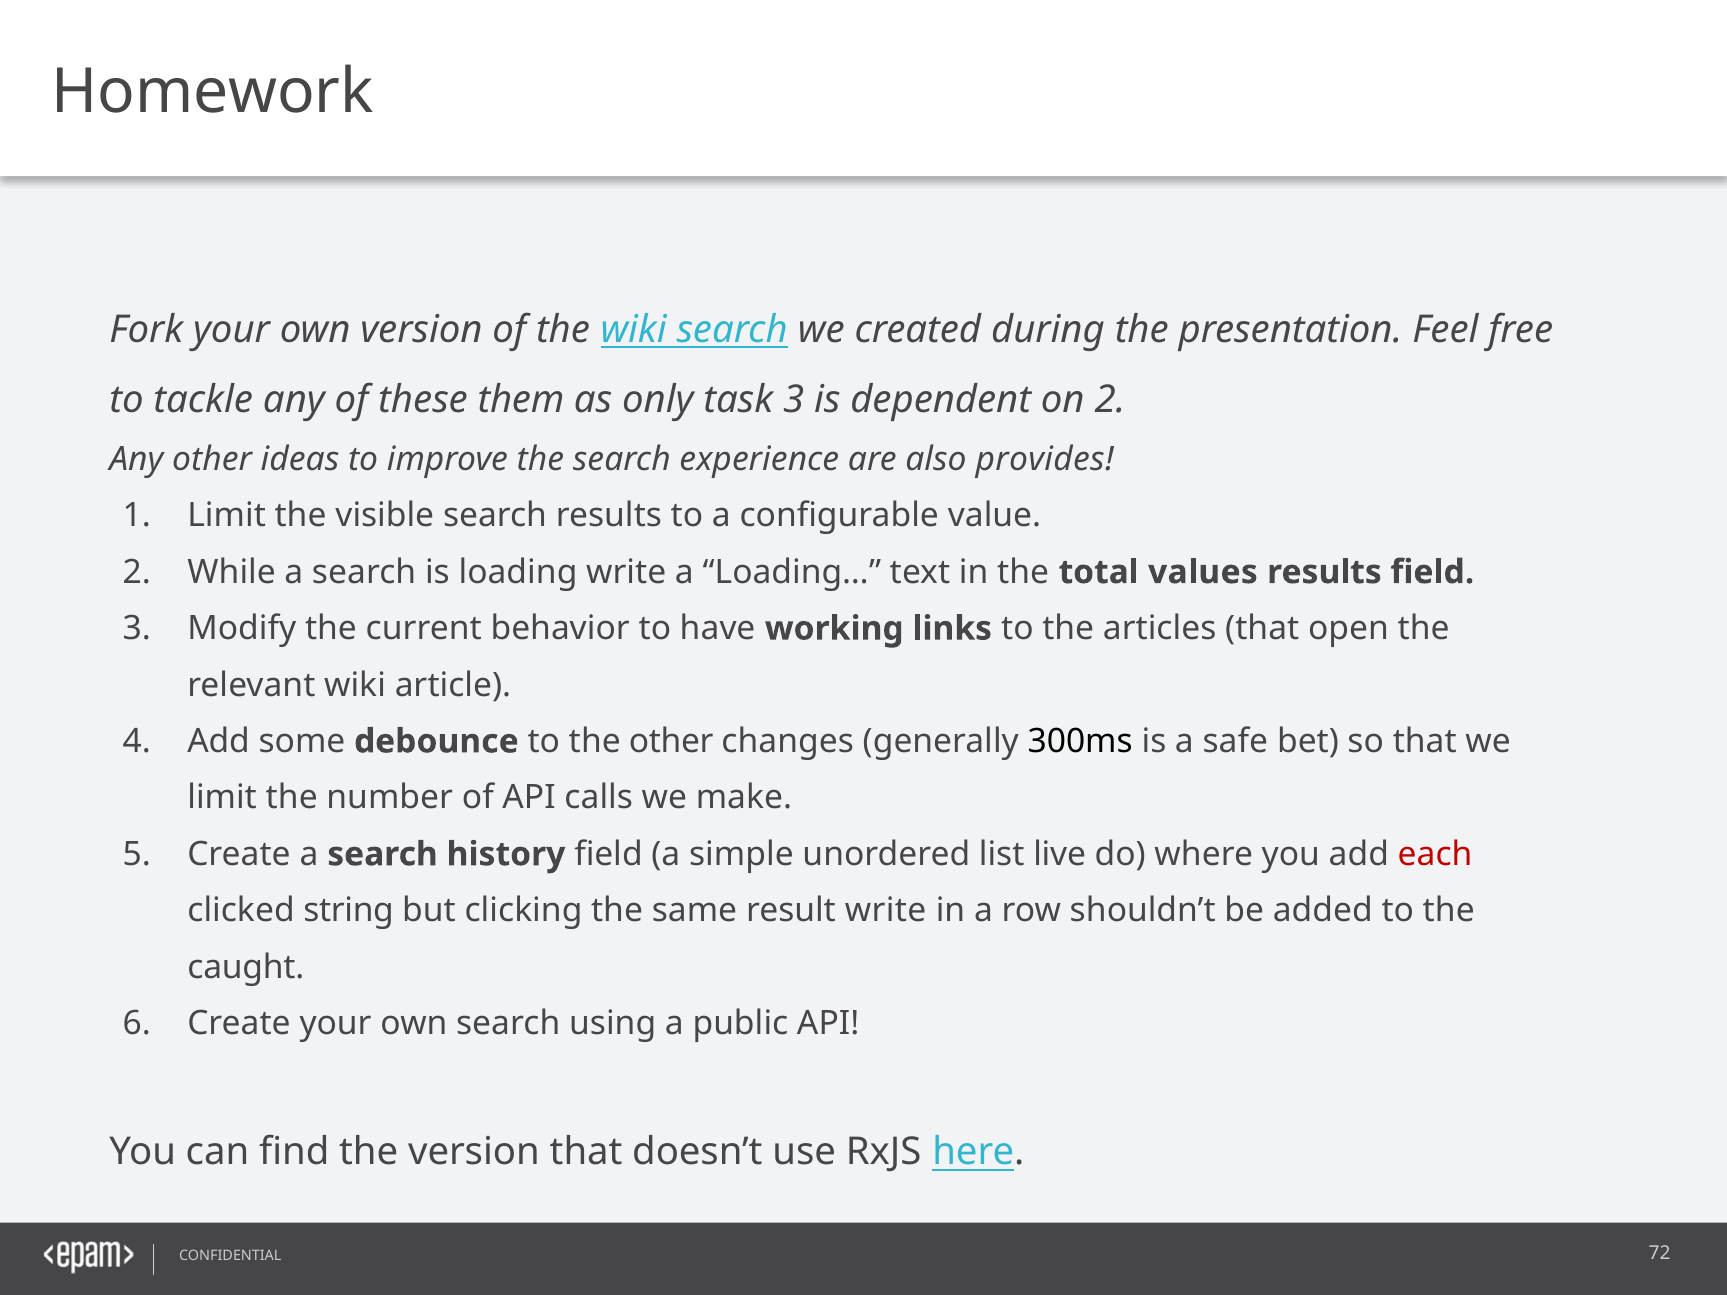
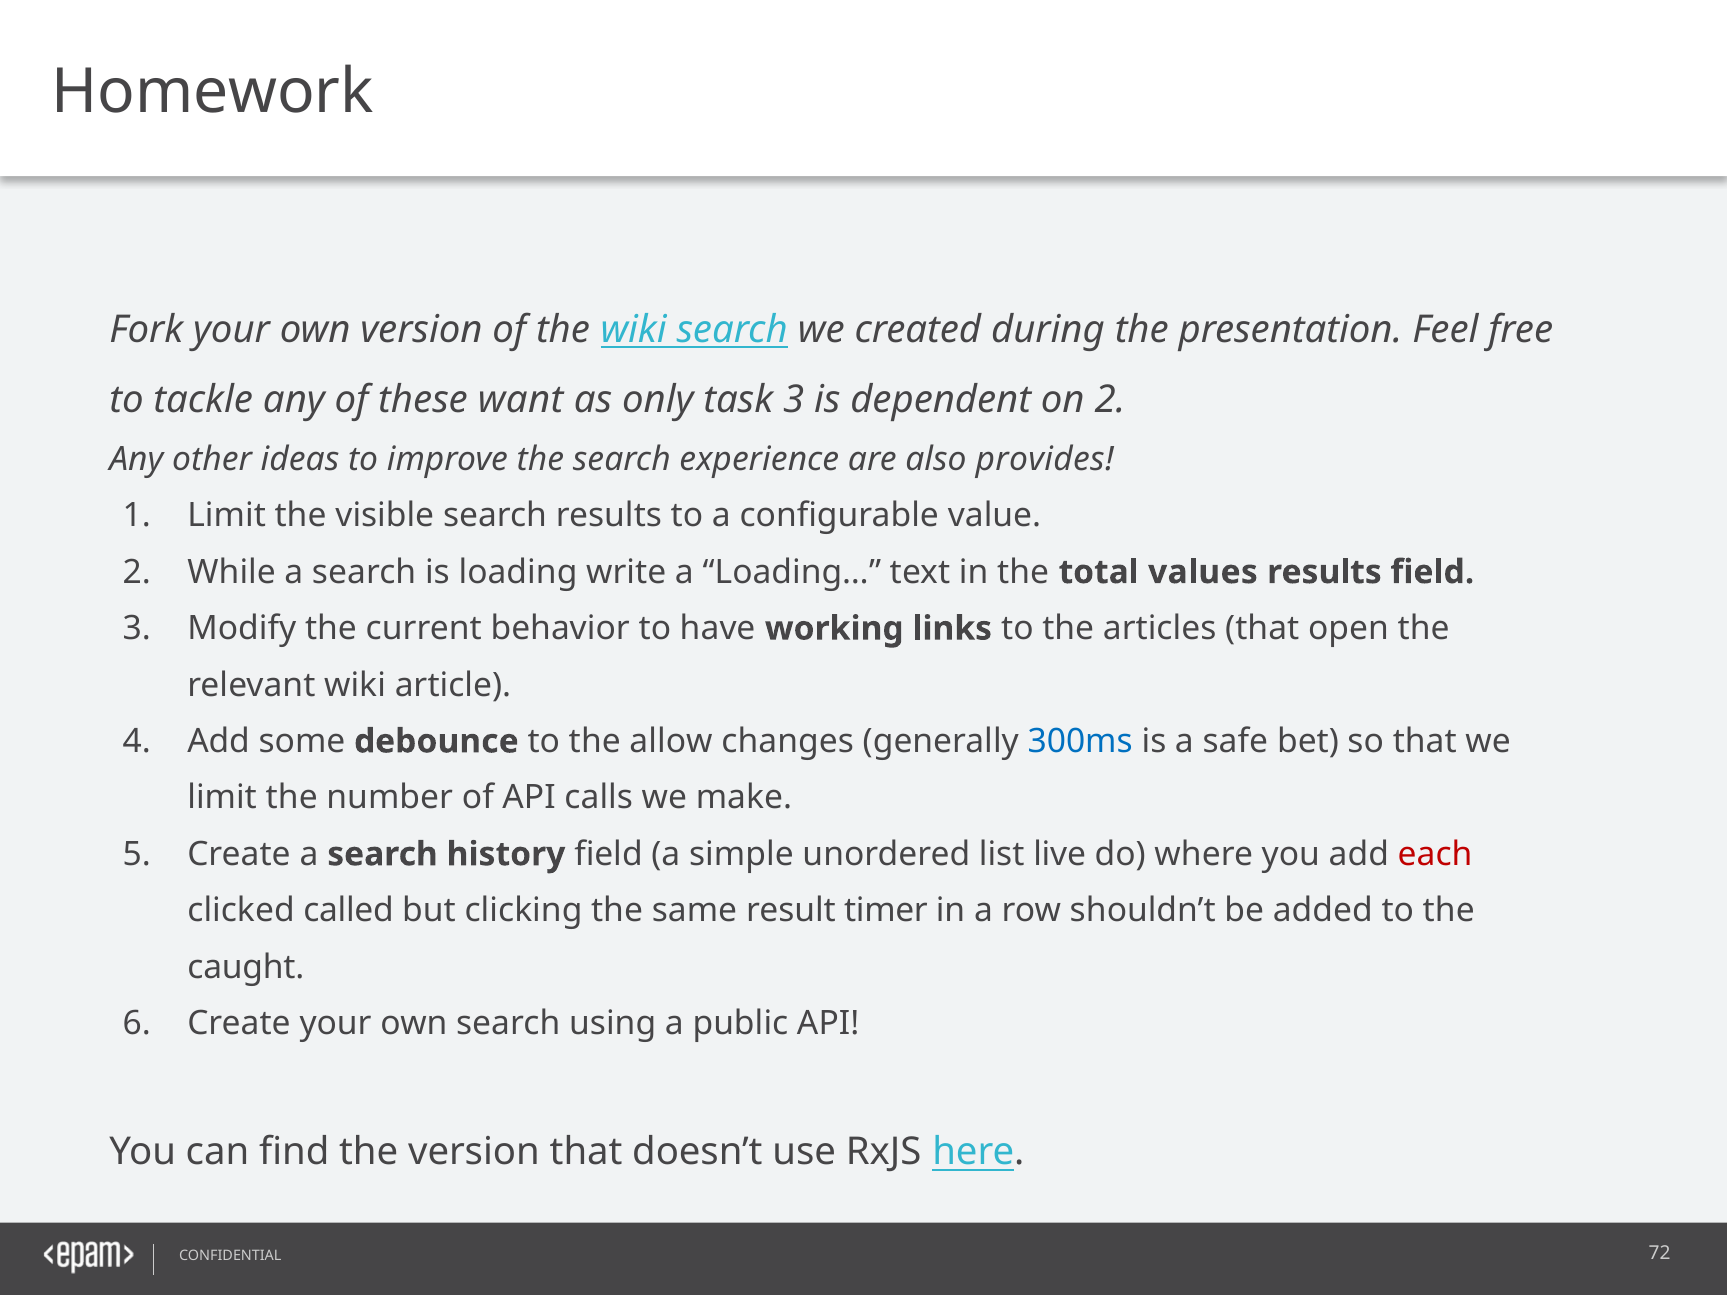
them: them -> want (521, 400)
the other: other -> allow (671, 742)
300ms colour: black -> blue (1080, 742)
string: string -> called (349, 911)
result write: write -> timer (886, 911)
